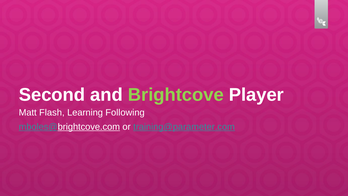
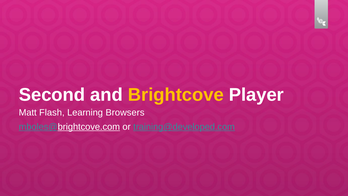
Brightcove colour: light green -> yellow (176, 95)
Following: Following -> Browsers (125, 113)
training@parameter.com: training@parameter.com -> training@developed.com (184, 127)
